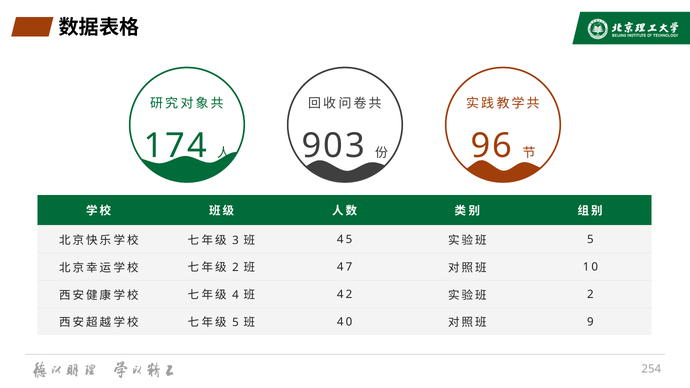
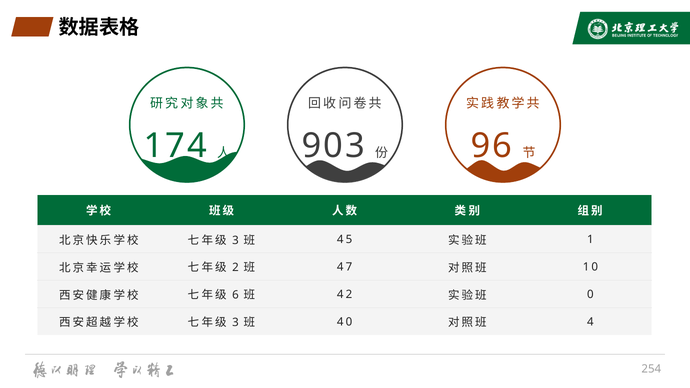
5: 5 -> 1 (590, 240)
4: 4 -> 6 (235, 295)
2: 2 -> 0 (590, 295)
5: 5 -> 3 (235, 323)
9: 9 -> 4 (590, 322)
